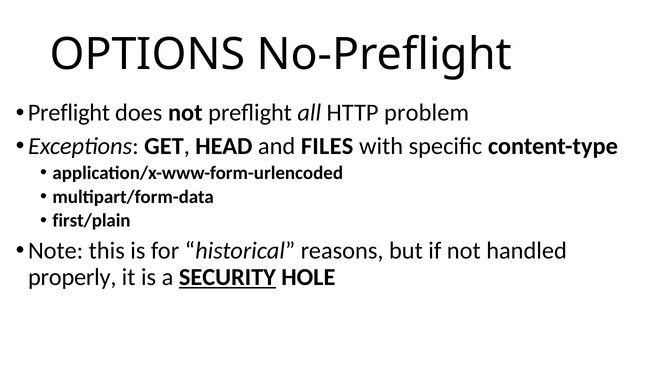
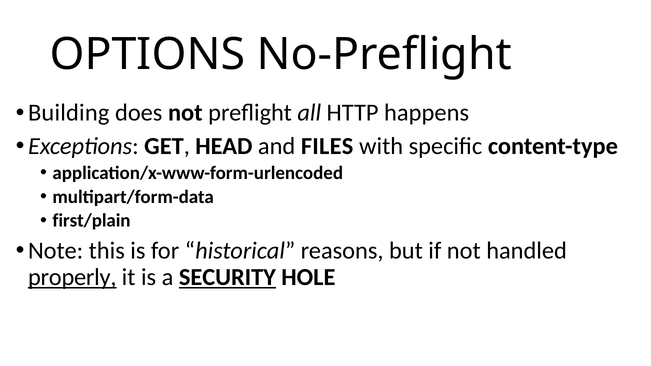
Preflight: Preflight -> Building (69, 113)
problem: problem -> happens (427, 113)
properly underline: none -> present (72, 277)
